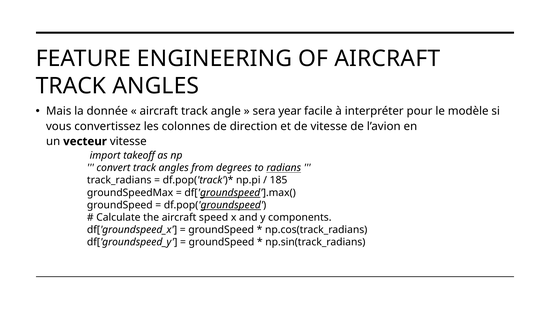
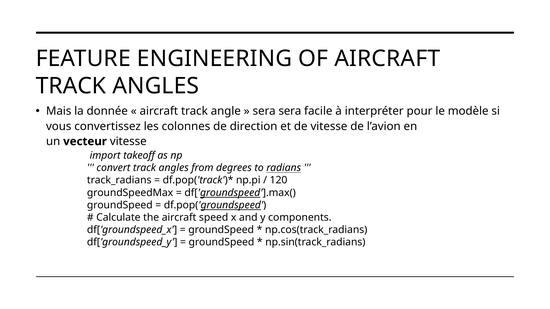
sera year: year -> sera (290, 111)
185: 185 -> 120 (279, 180)
